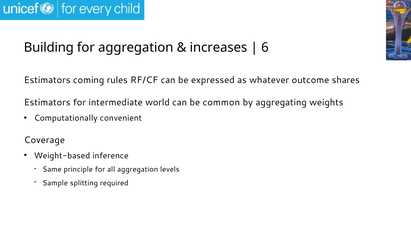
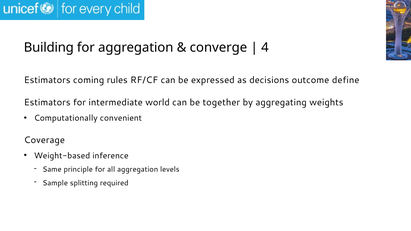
increases: increases -> converge (218, 48)
6: 6 -> 4 (265, 48)
whatever: whatever -> decisions (269, 80)
shares: shares -> define (346, 80)
common: common -> together (221, 103)
